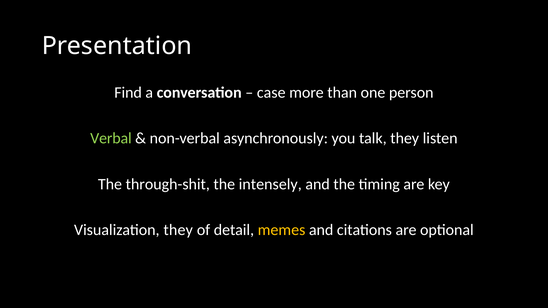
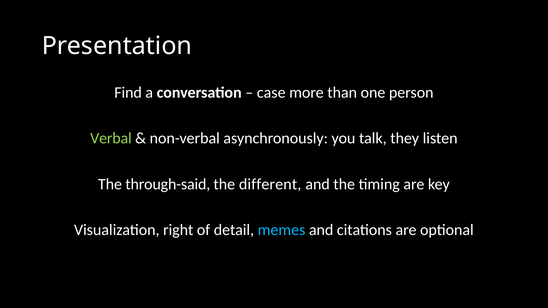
through-shit: through-shit -> through-said (168, 184)
intensely: intensely -> different (270, 184)
Visualization they: they -> right (178, 230)
memes colour: yellow -> light blue (282, 230)
